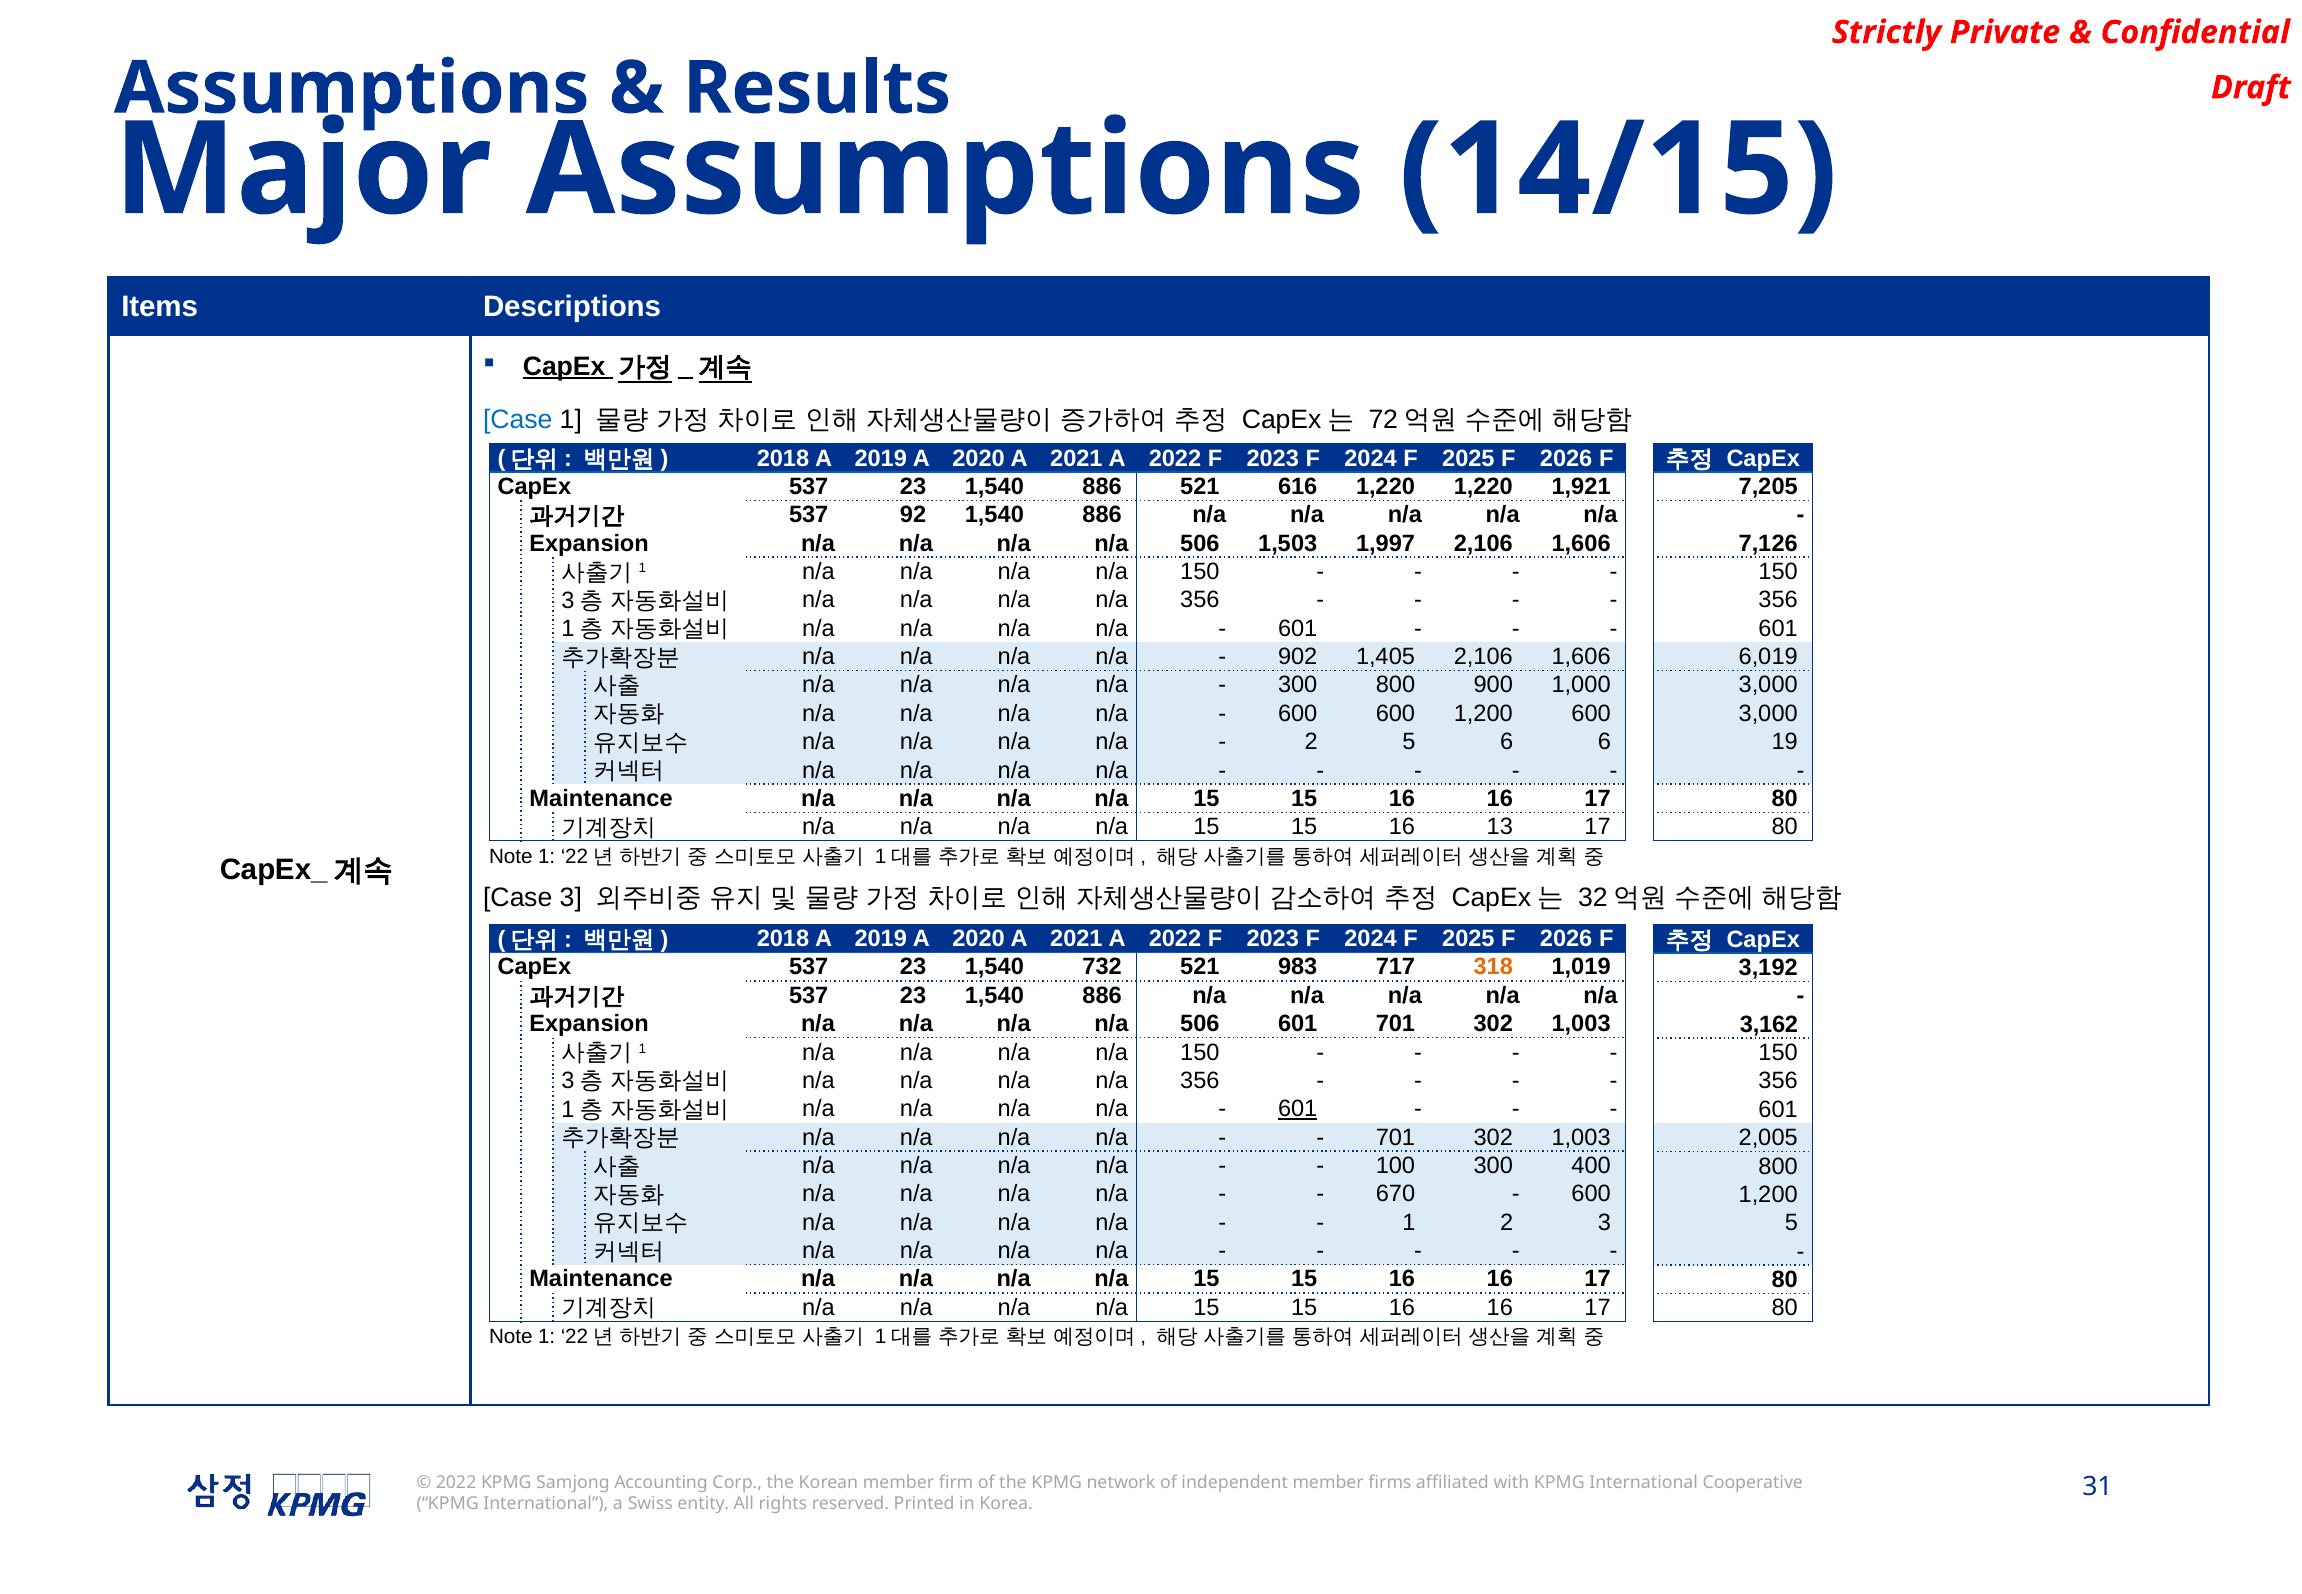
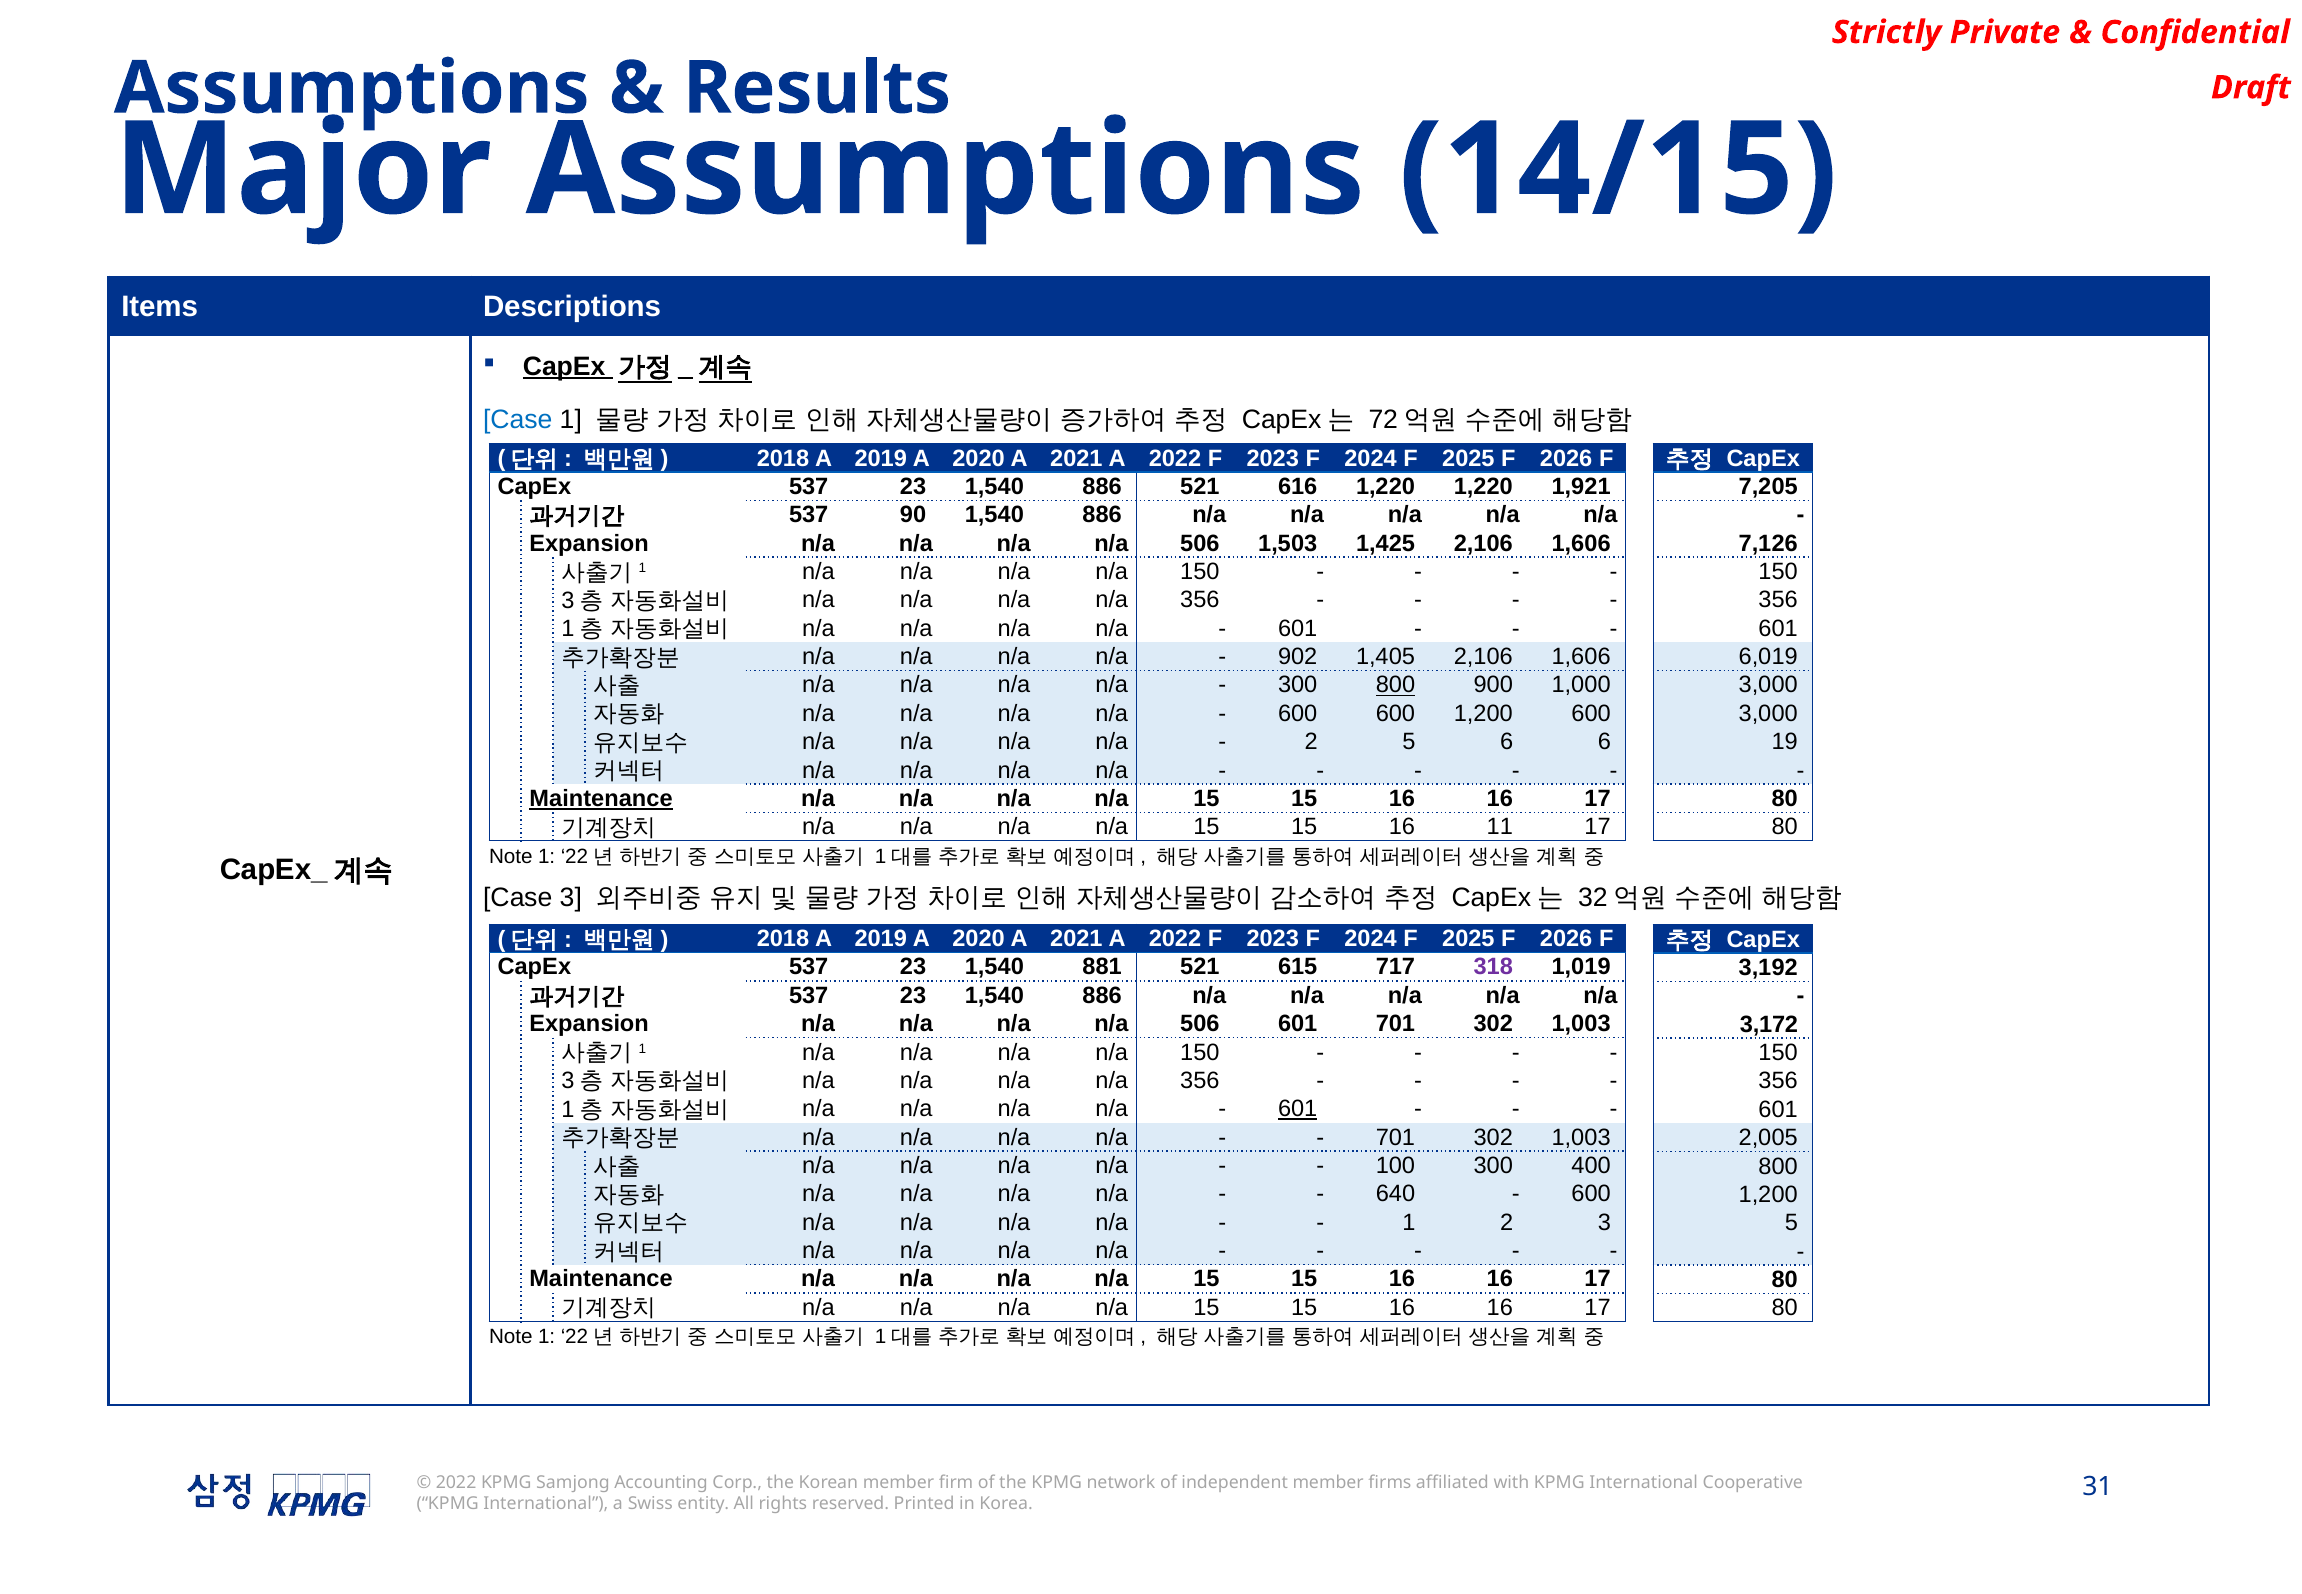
92: 92 -> 90 (913, 515)
1,997: 1,997 -> 1,425 (1386, 543)
800 underline: none -> present (1395, 685)
Maintenance underline: none -> present (601, 799)
13: 13 -> 11 (1500, 827)
732: 732 -> 881 (1102, 967)
983: 983 -> 615 (1298, 967)
318 colour: orange -> purple (1493, 967)
3,162: 3,162 -> 3,172 (1769, 1024)
670: 670 -> 640 (1395, 1194)
